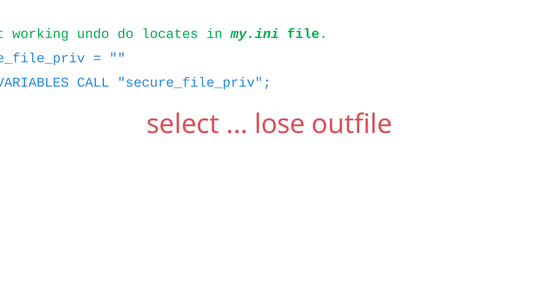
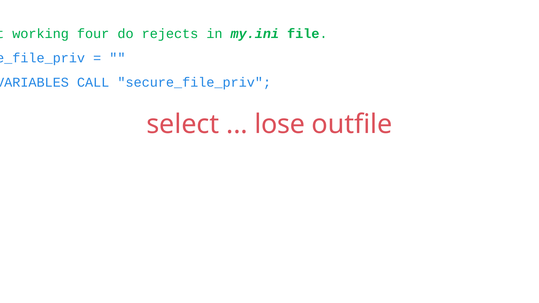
undo: undo -> four (93, 34)
locates: locates -> rejects (170, 34)
